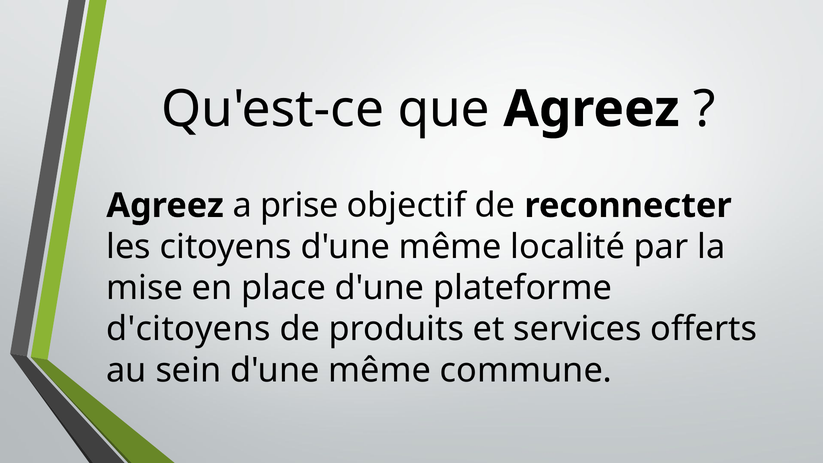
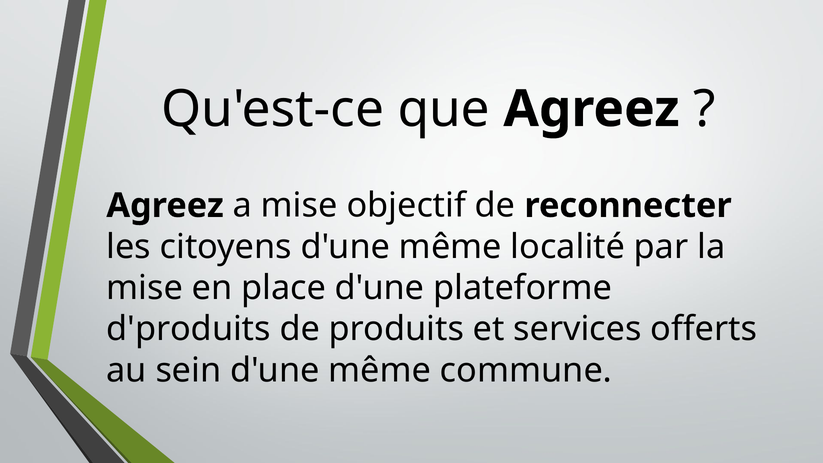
a prise: prise -> mise (299, 206)
d'citoyens: d'citoyens -> d'produits (189, 329)
